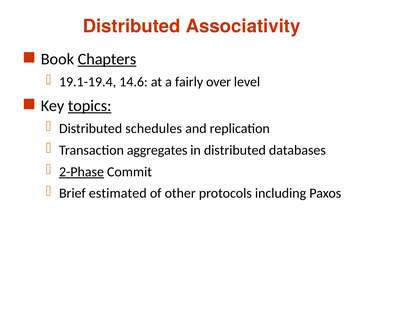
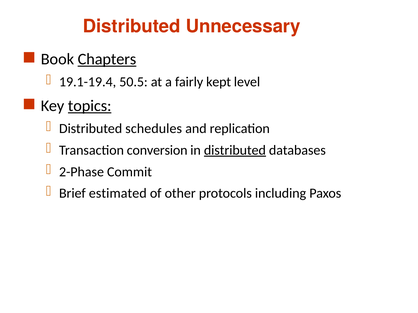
Associativity: Associativity -> Unnecessary (243, 26)
14.6: 14.6 -> 50.5 (134, 82)
over: over -> kept (219, 82)
aggregates: aggregates -> conversion (157, 150)
distributed underline: none -> present (235, 150)
2-Phase underline: present -> none (81, 172)
